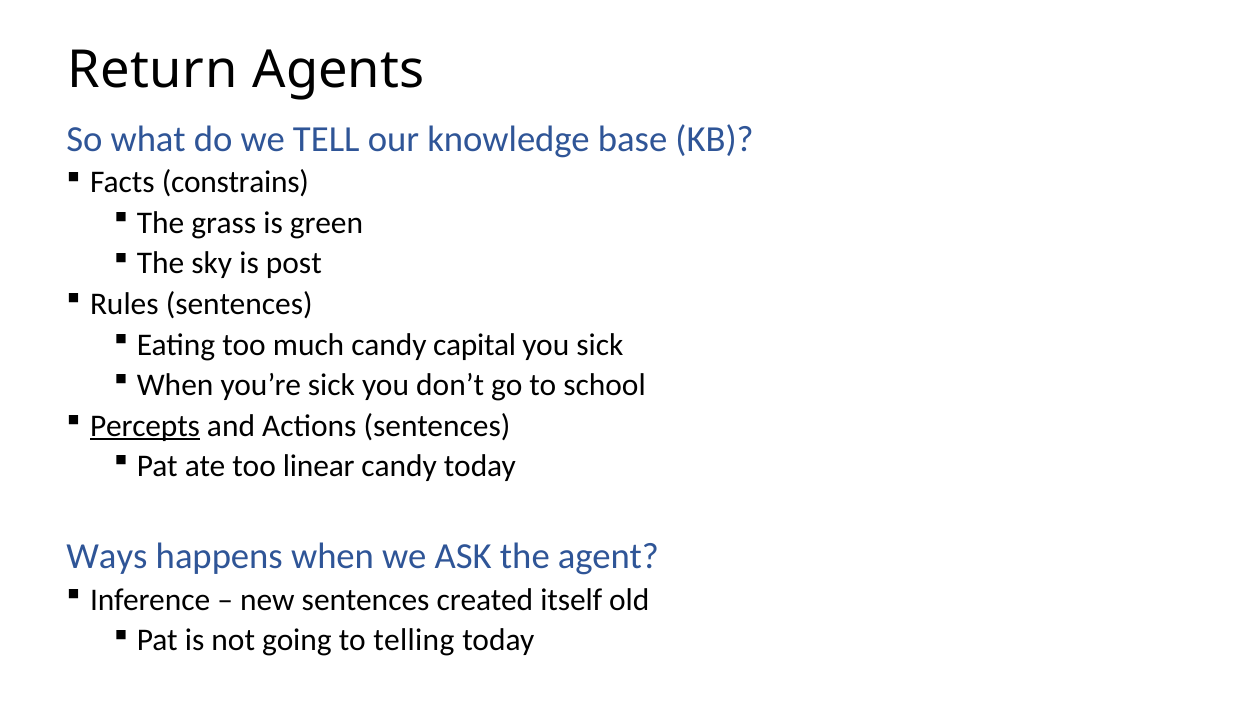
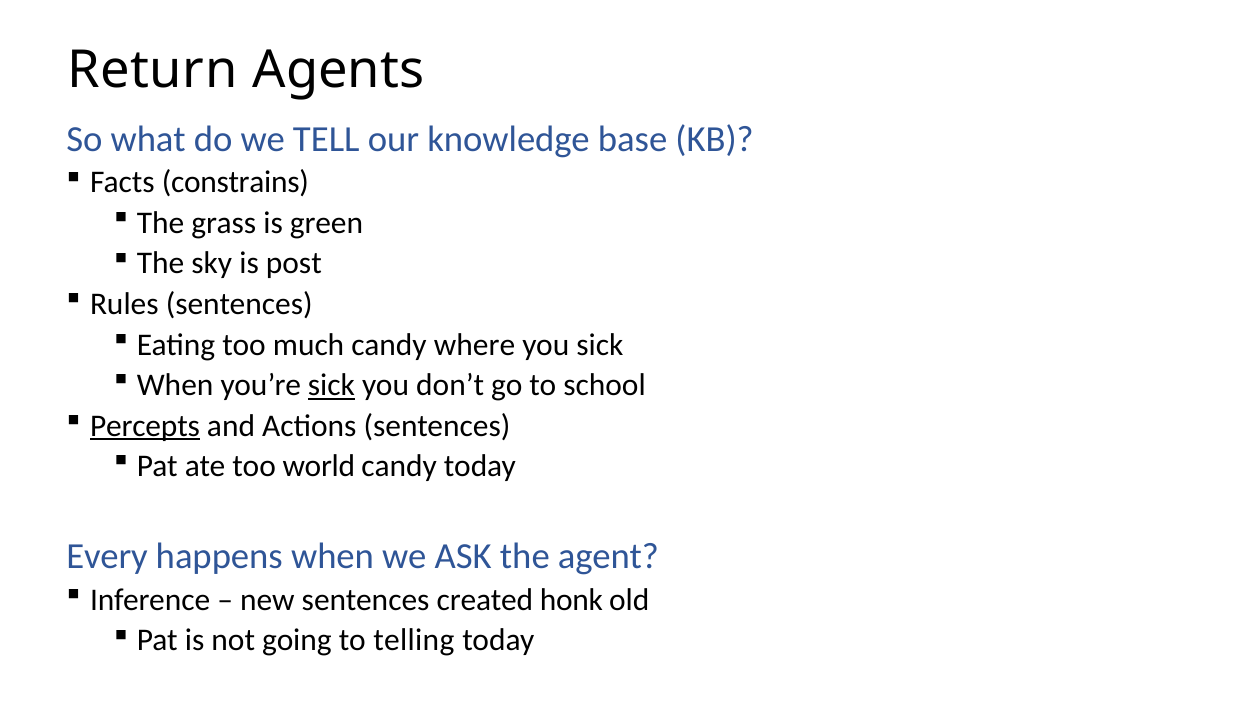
capital: capital -> where (475, 344)
sick underline: none -> present (331, 385)
linear: linear -> world (319, 466)
Ways: Ways -> Every (107, 556)
itself: itself -> honk (571, 600)
